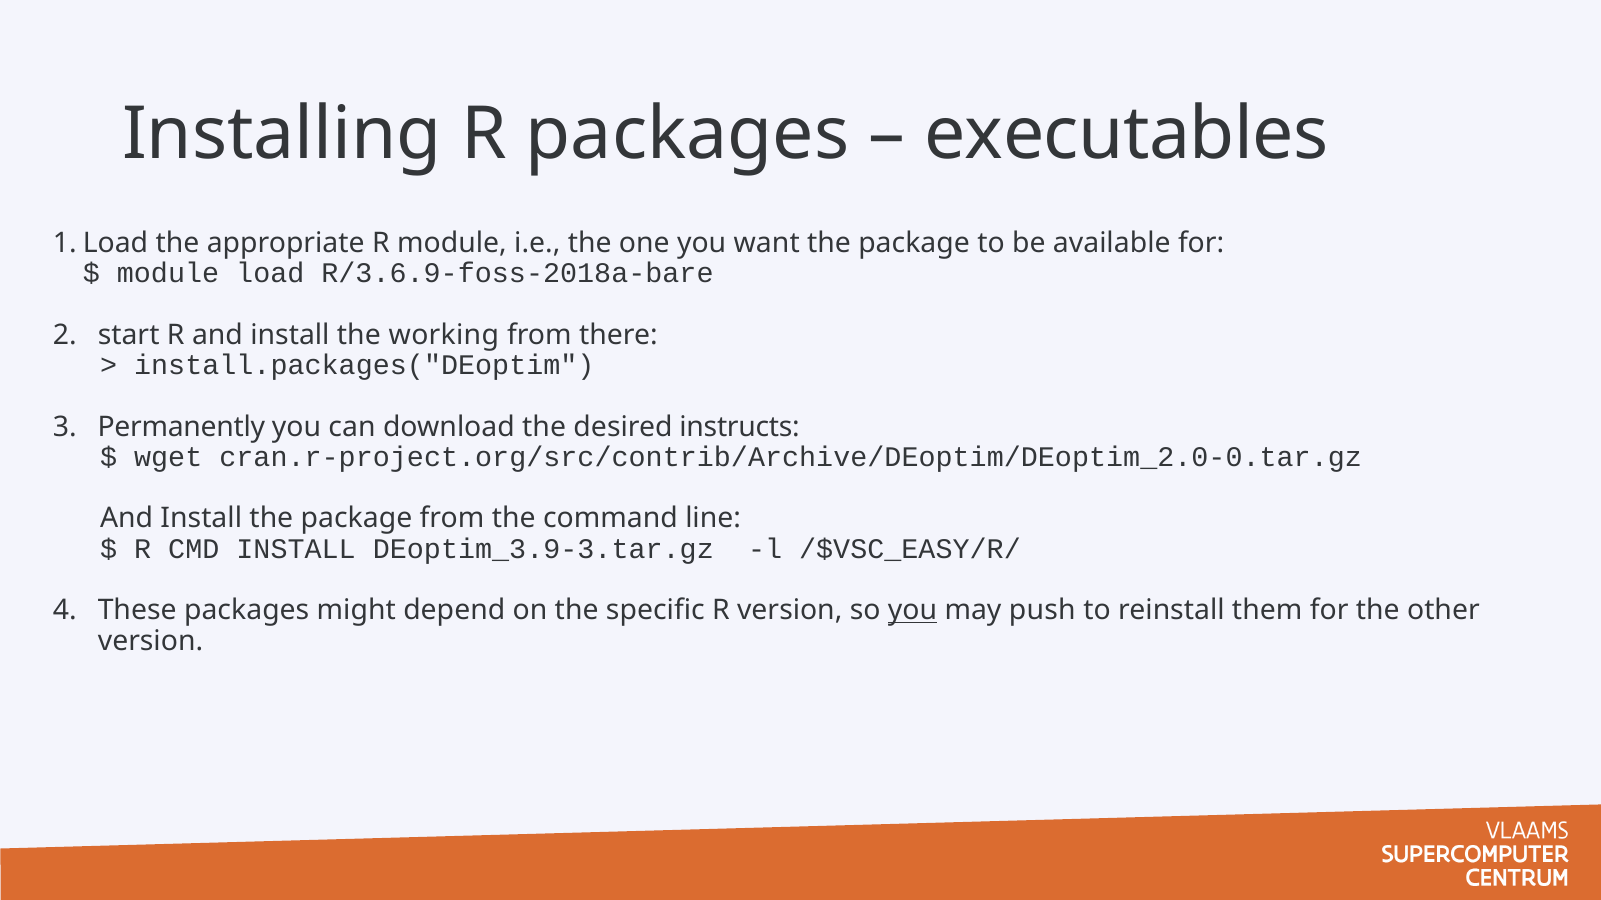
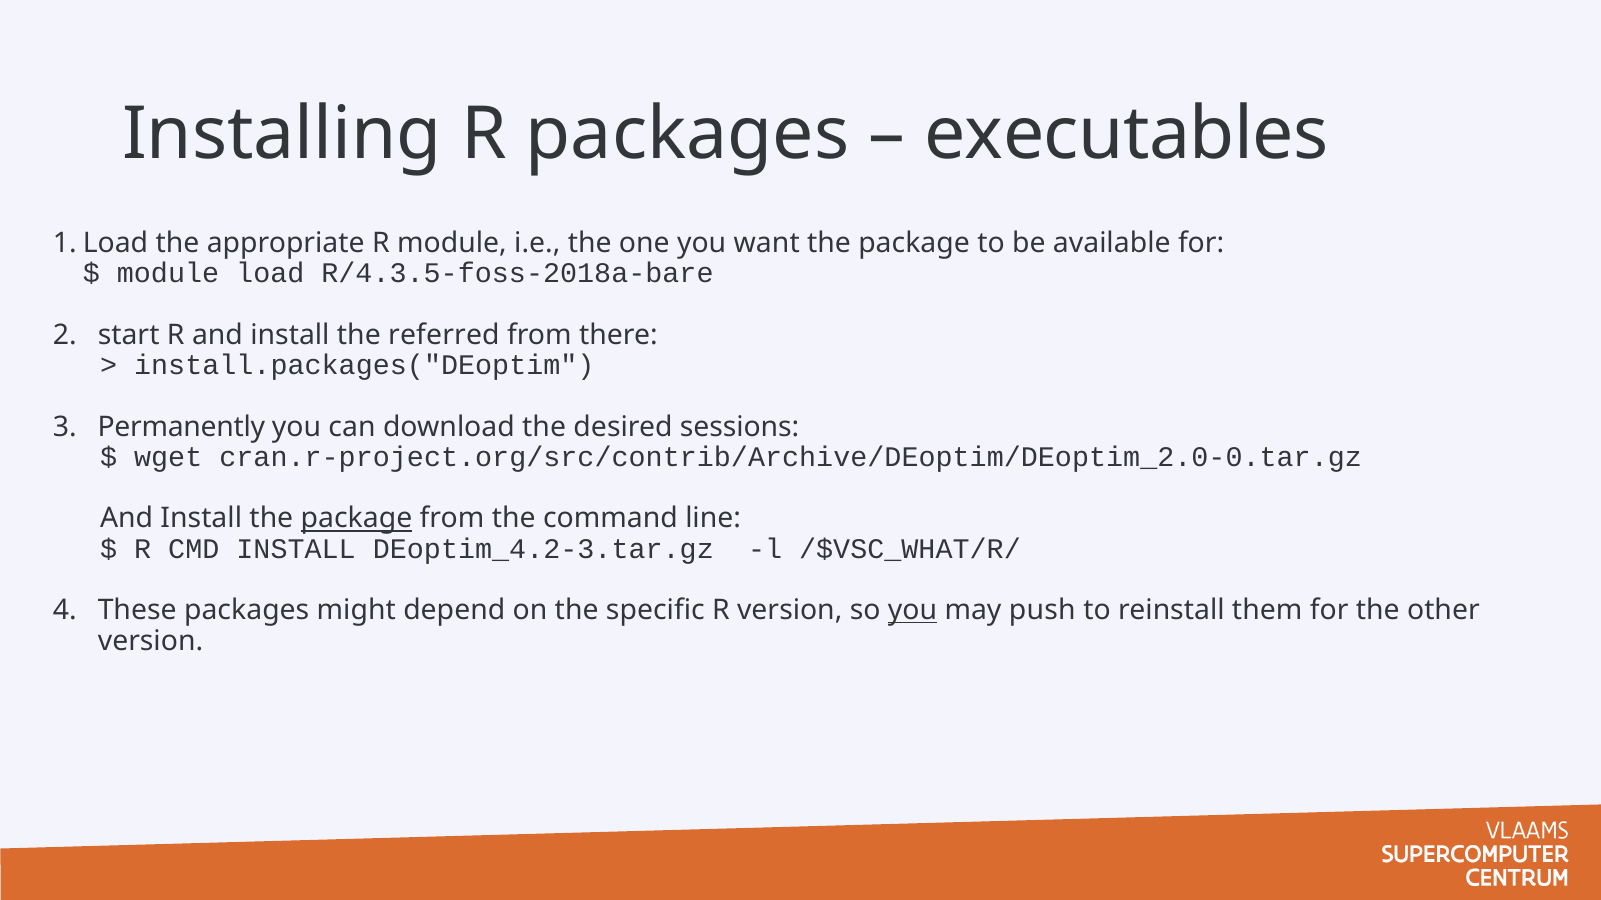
R/3.6.9-foss-2018a-bare: R/3.6.9-foss-2018a-bare -> R/4.3.5-foss-2018a-bare (517, 274)
working: working -> referred (444, 335)
instructs: instructs -> sessions (740, 427)
package underline: none -> present (356, 519)
DEoptim_3.9-3.tar.gz: DEoptim_3.9-3.tar.gz -> DEoptim_4.2-3.tar.gz (543, 549)
/$VSC_EASY/R/: /$VSC_EASY/R/ -> /$VSC_WHAT/R/ (910, 549)
